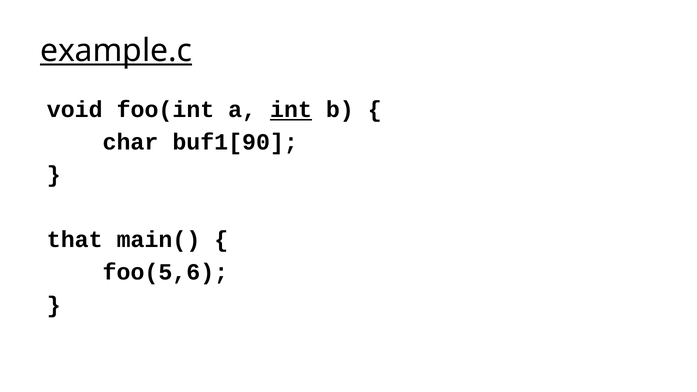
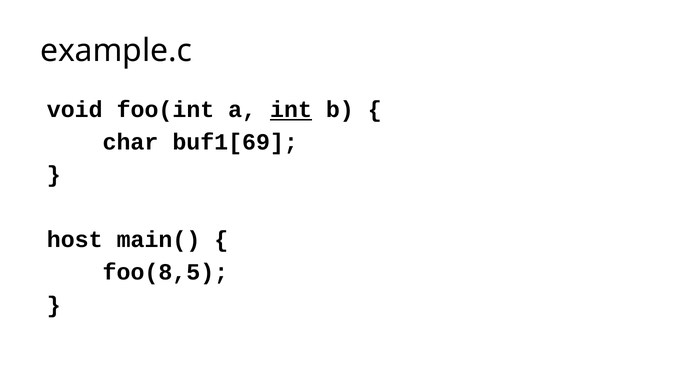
example.c underline: present -> none (116, 51)
buf1[90: buf1[90 -> buf1[69 (235, 142)
that: that -> host (75, 240)
foo(5,6: foo(5,6 -> foo(8,5 (165, 272)
